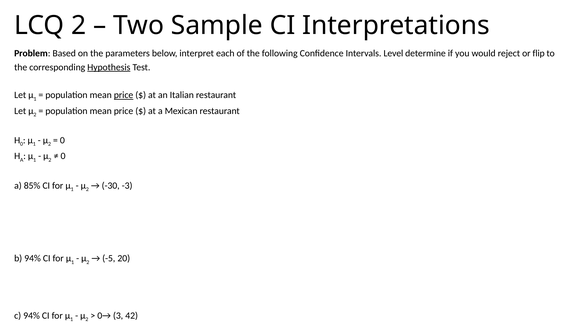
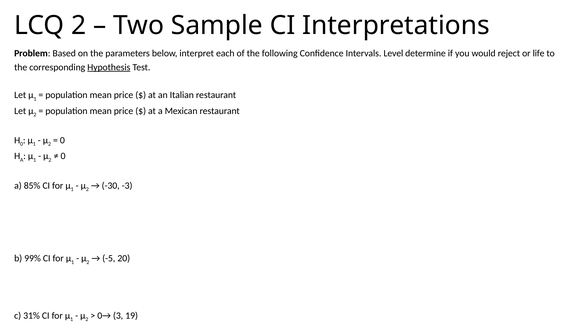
flip: flip -> life (539, 53)
price underline: present -> none (124, 95)
b 94%: 94% -> 99% (33, 258)
c 94%: 94% -> 31% (32, 316)
42: 42 -> 19 (132, 316)
